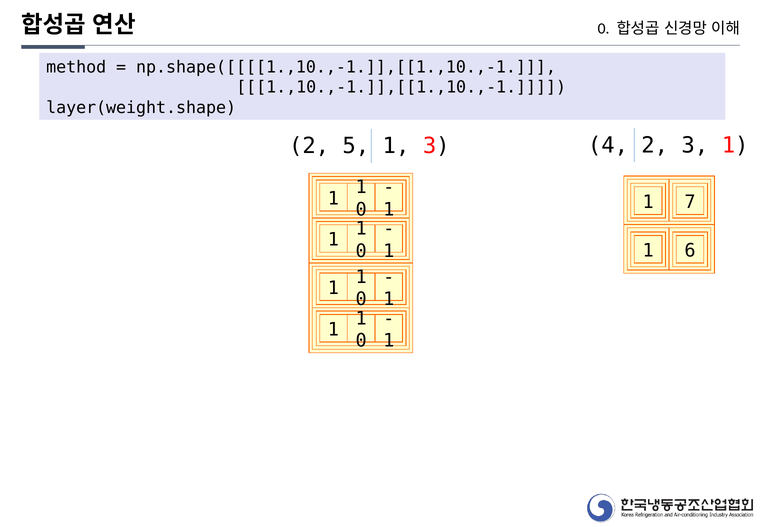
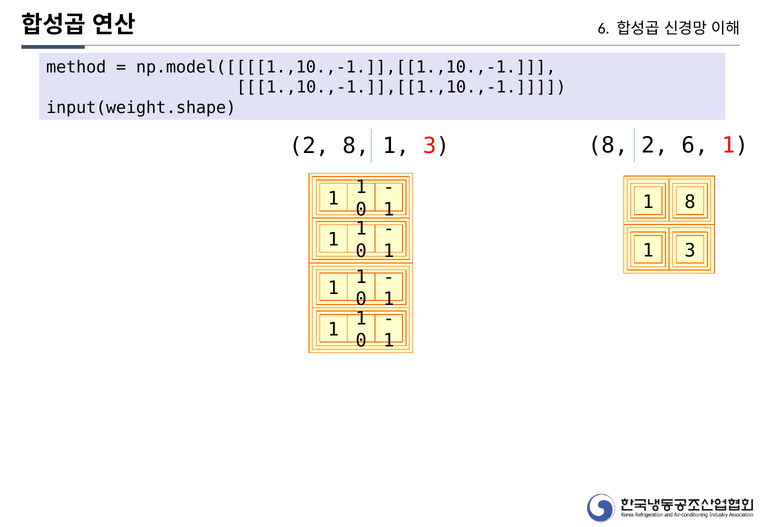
0: 0 -> 6 (604, 29)
np.shape([[[[1.,10.,-1.]],[[1.,10.,-1: np.shape([[[[1.,10.,-1.]],[[1.,10.,-1 -> np.model([[[[1.,10.,-1.]],[[1.,10.,-1 (346, 67)
layer(weight.shape: layer(weight.shape -> input(weight.shape (141, 107)
4: 4 -> 8 (608, 145)
2 3: 3 -> 6 (695, 145)
2 5: 5 -> 8 (356, 146)
1 7: 7 -> 8 (690, 202)
6: 6 -> 3 (690, 251)
